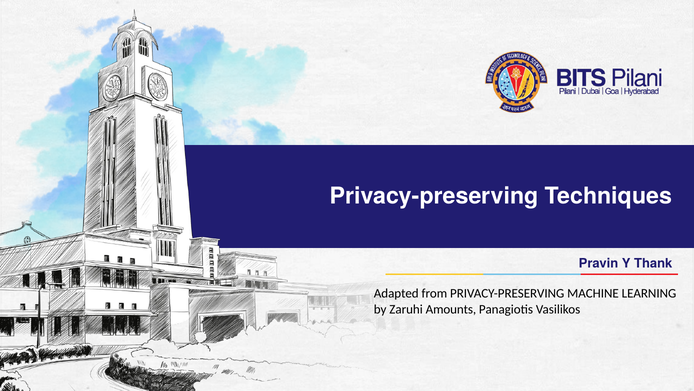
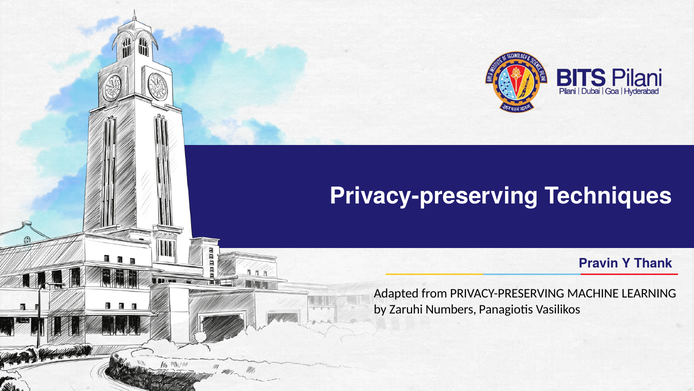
Amounts: Amounts -> Numbers (451, 309)
